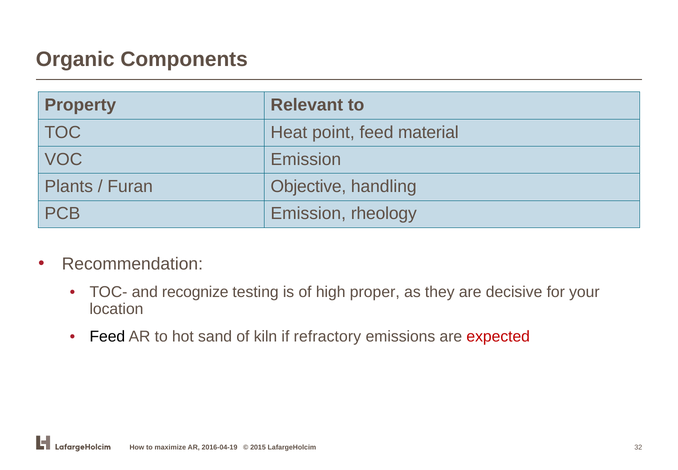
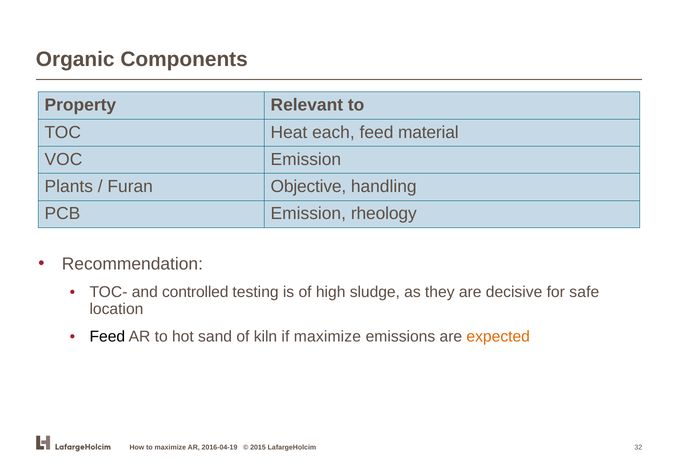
point: point -> each (333, 132)
recognize: recognize -> controlled (195, 292)
proper: proper -> sludge (375, 292)
your: your -> safe (584, 292)
if refractory: refractory -> maximize (327, 336)
expected colour: red -> orange (498, 336)
